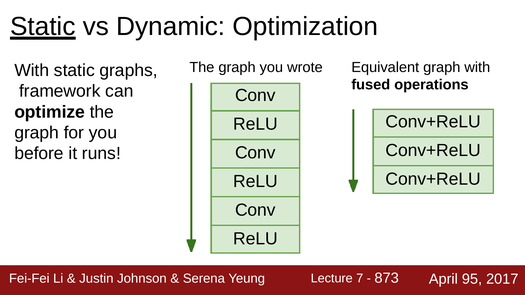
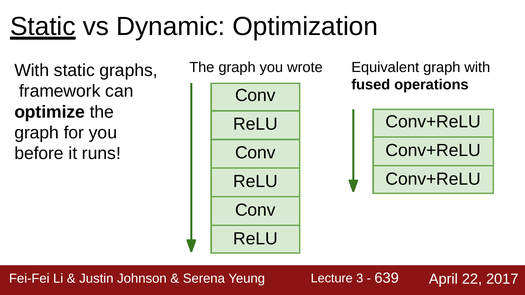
7: 7 -> 3 (360, 279)
873: 873 -> 639 (387, 278)
95: 95 -> 22 (472, 279)
